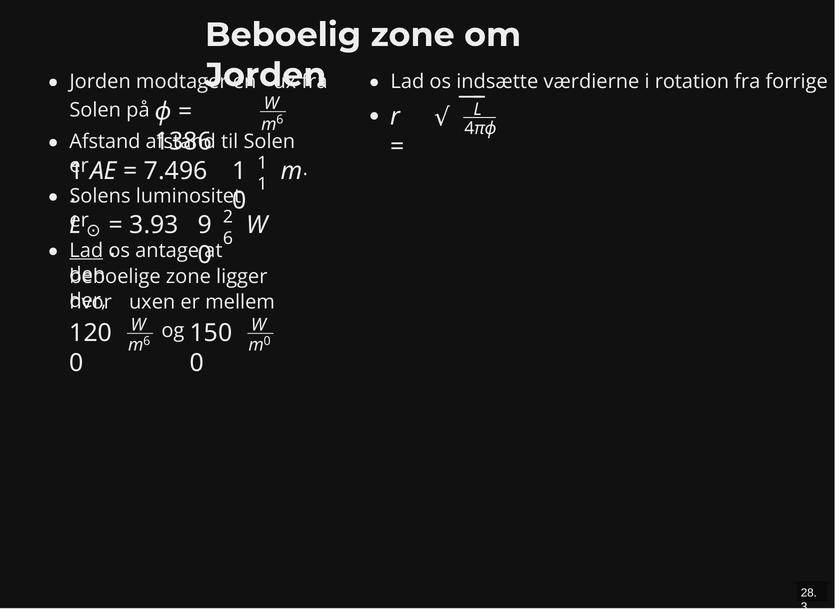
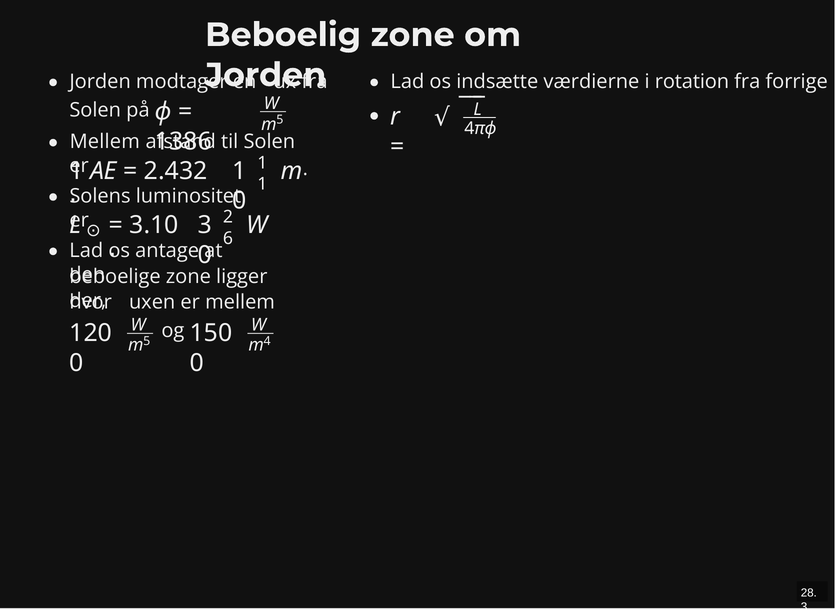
6: 6 -> 5 (280, 120)
Afstand: Afstand -> Mellem (105, 142)
7.496: 7.496 -> 2.432 (176, 171)
3.93: 3.93 -> 3.10 (154, 225)
9: 9 -> 3 (205, 225)
Lad underline: present -> none (86, 250)
6: 6 -> 5 (147, 341)
m 0: 0 -> 4 (267, 341)
